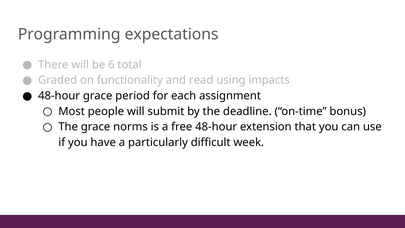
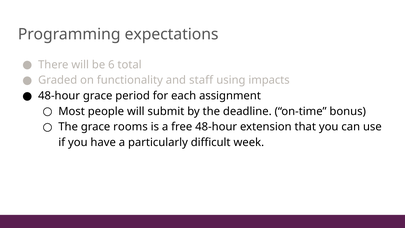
read: read -> staff (201, 80)
norms: norms -> rooms (130, 127)
